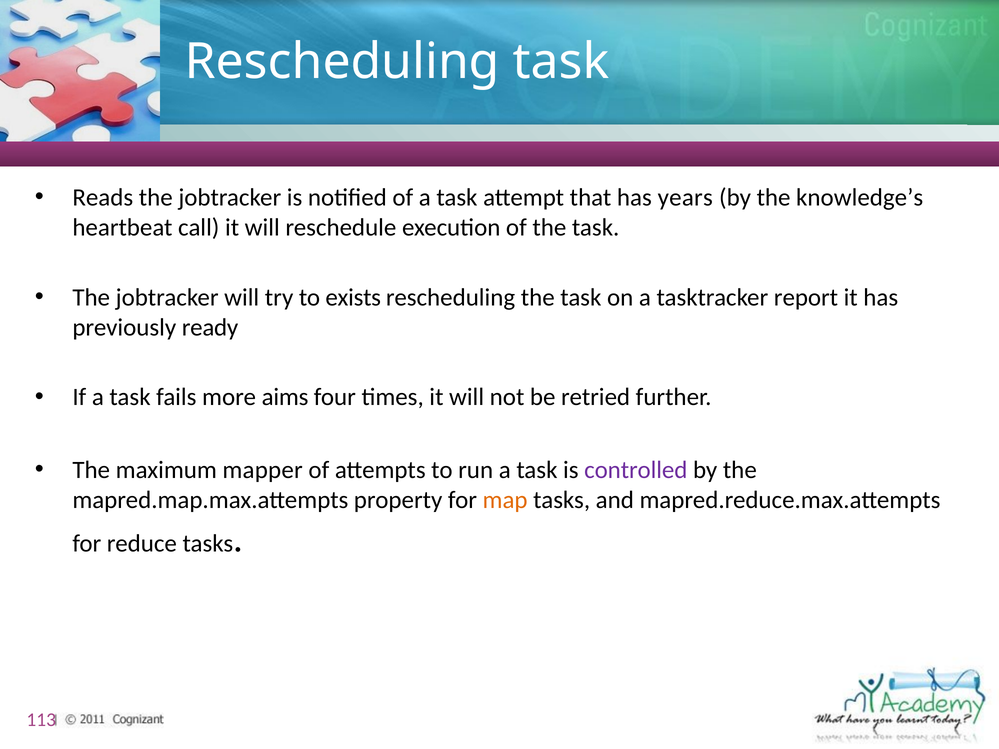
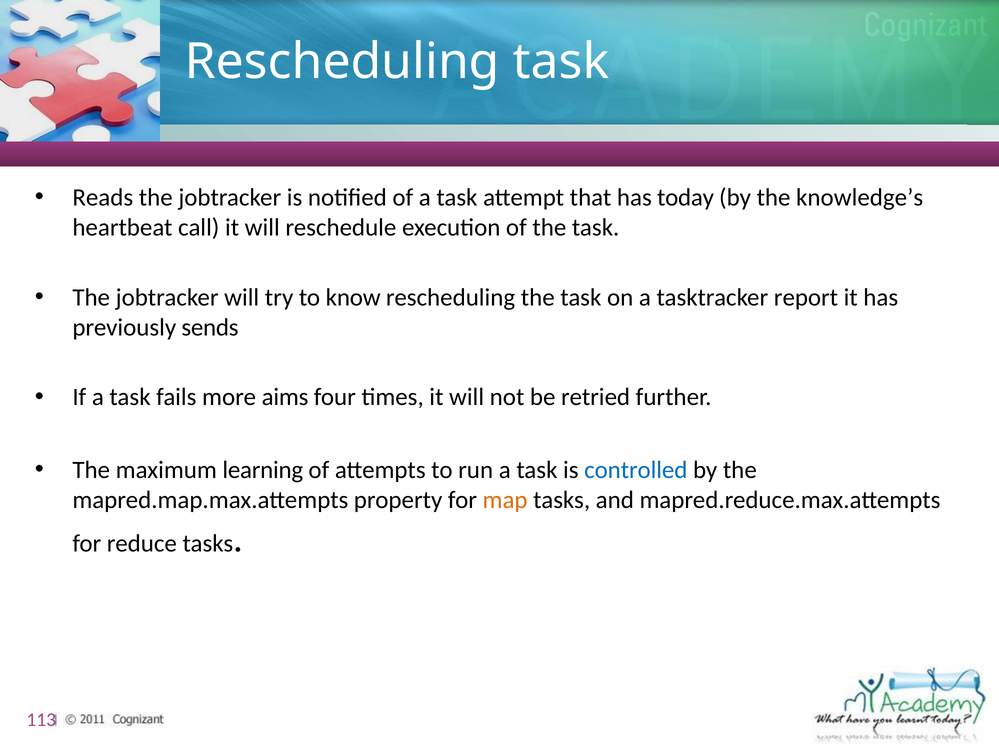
years: years -> today (685, 198)
exists: exists -> know (353, 297)
ready: ready -> sends (210, 327)
mapper: mapper -> learning (263, 470)
controlled colour: purple -> blue (636, 470)
